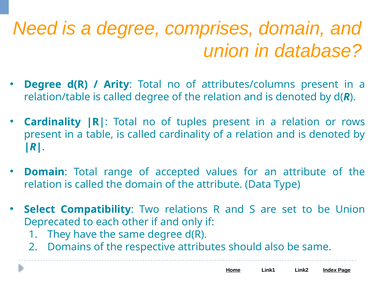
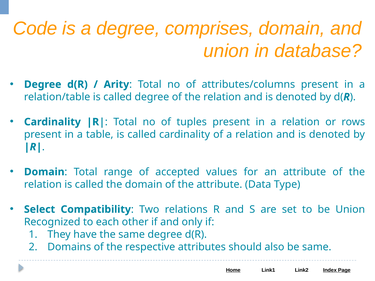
Need: Need -> Code (35, 29)
Deprecated: Deprecated -> Recognized (52, 222)
